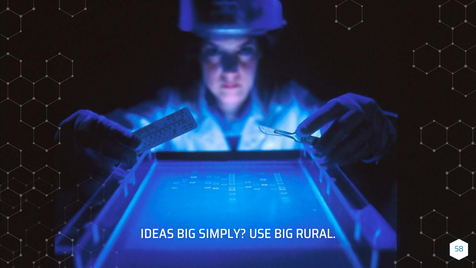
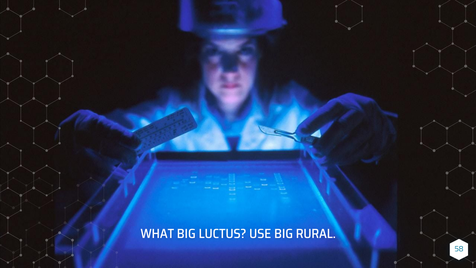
IDEAS: IDEAS -> WHAT (157, 234)
SIMPLY: SIMPLY -> LUCTUS (222, 234)
